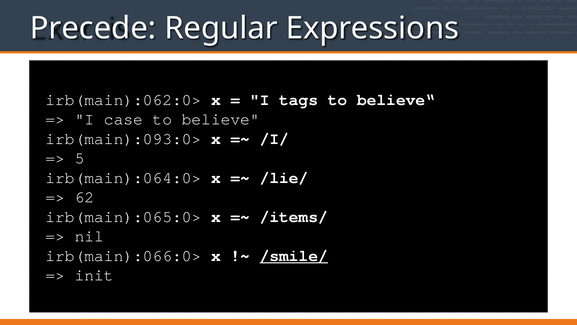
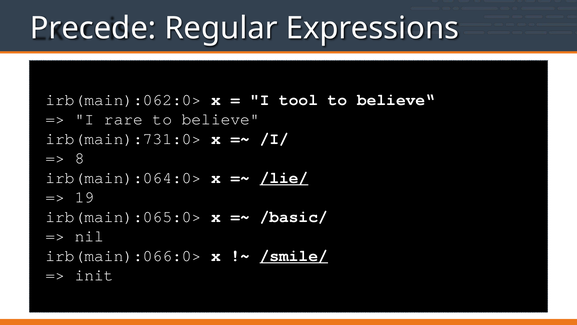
tags: tags -> tool (299, 100)
case: case -> rare (123, 119)
irb(main):093:0>: irb(main):093:0> -> irb(main):731:0> (123, 139)
5: 5 -> 8 (80, 158)
/lie/ underline: none -> present (284, 178)
62: 62 -> 19 (84, 197)
/items/: /items/ -> /basic/ (294, 216)
